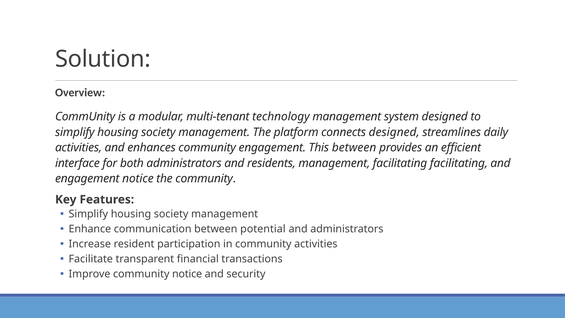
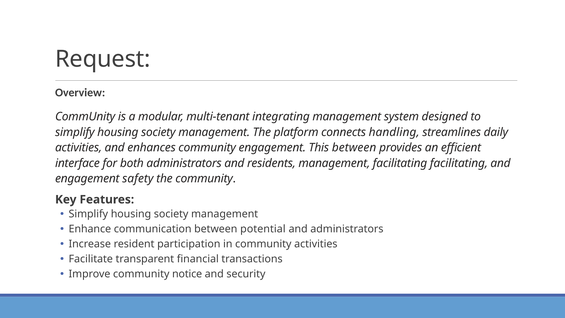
Solution: Solution -> Request (103, 59)
technology: technology -> integrating (281, 117)
connects designed: designed -> handling (394, 132)
engagement notice: notice -> safety (138, 179)
